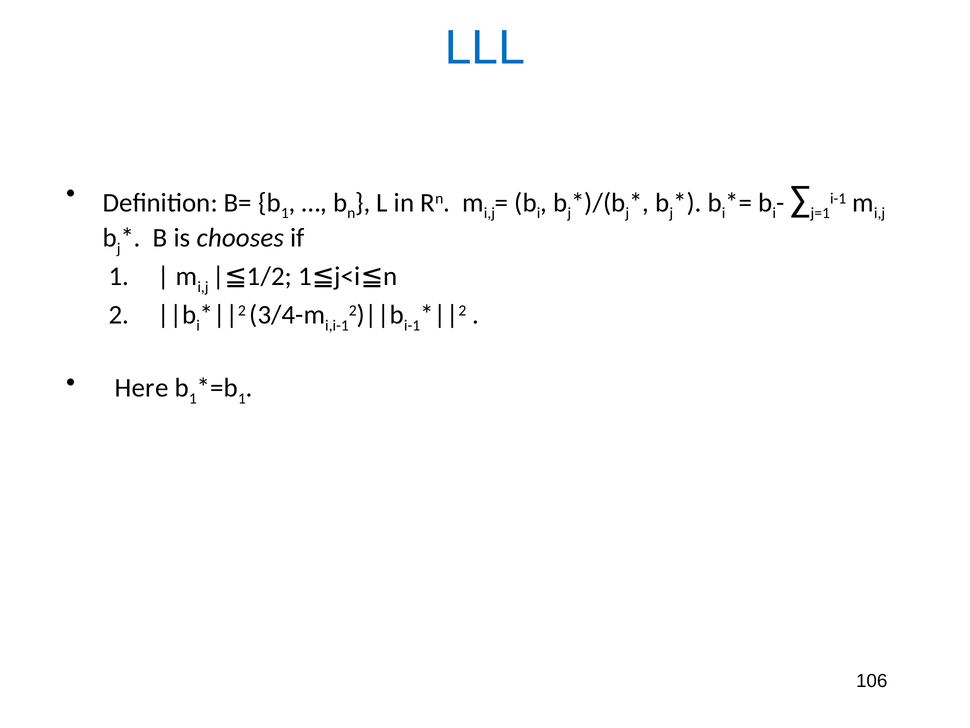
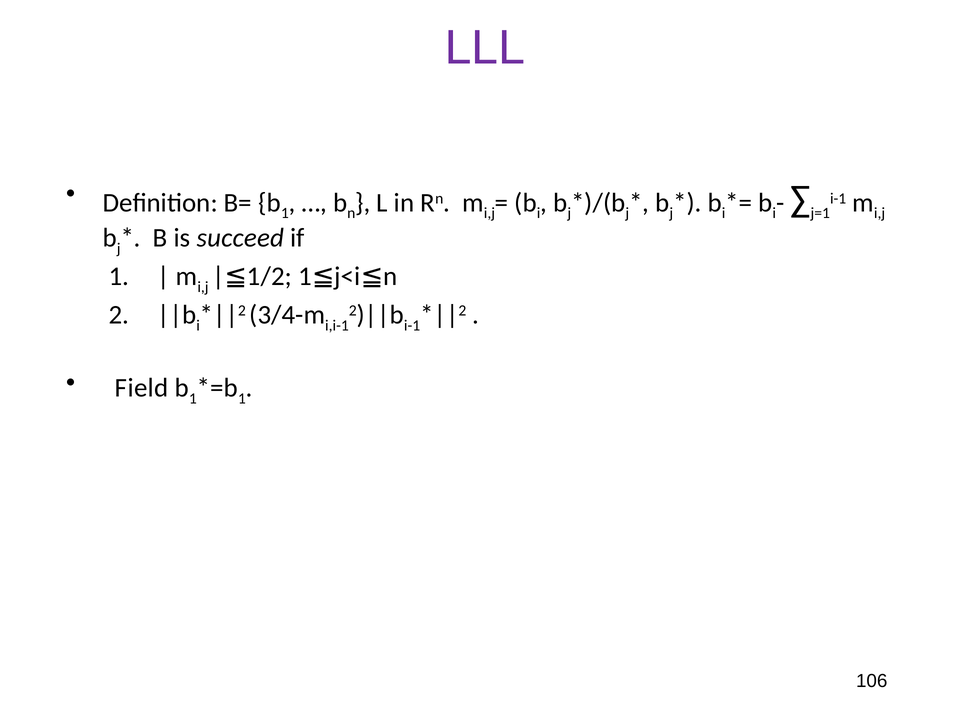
LLL colour: blue -> purple (485, 48)
chooses: chooses -> succeed (240, 238)
Here: Here -> Field (142, 388)
